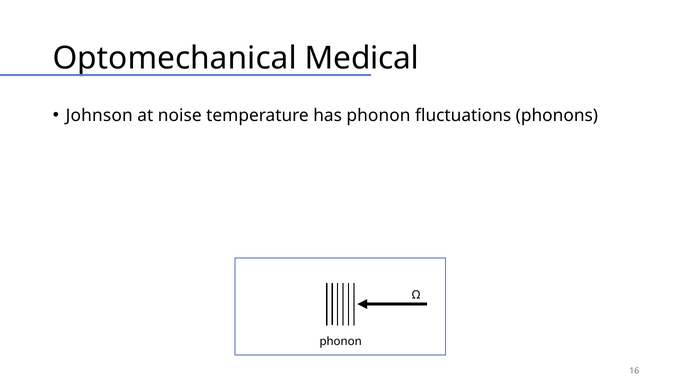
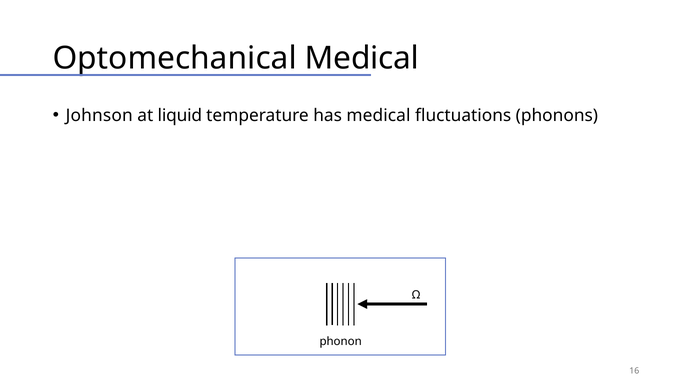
noise: noise -> liquid (180, 115)
has phonon: phonon -> medical (378, 115)
